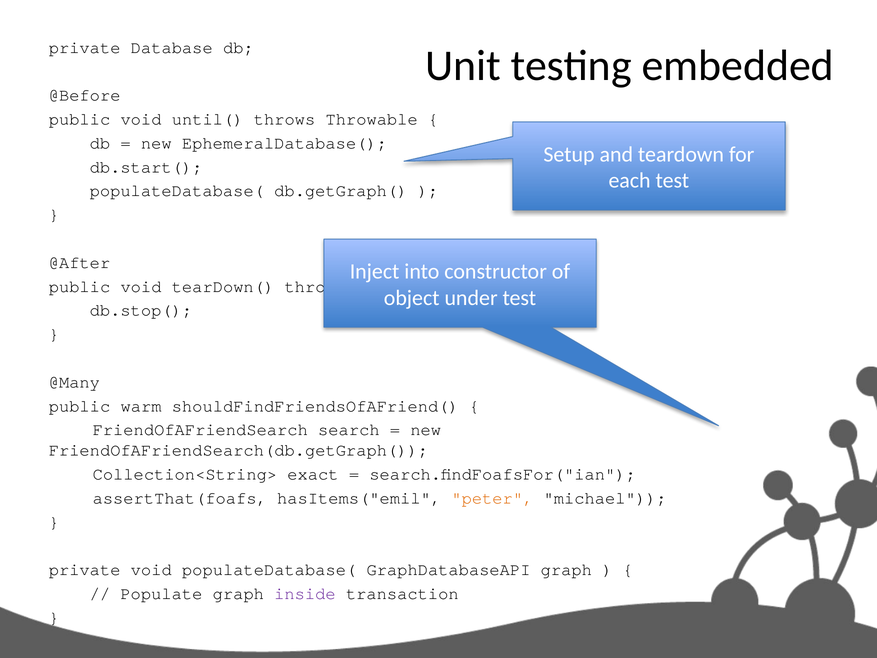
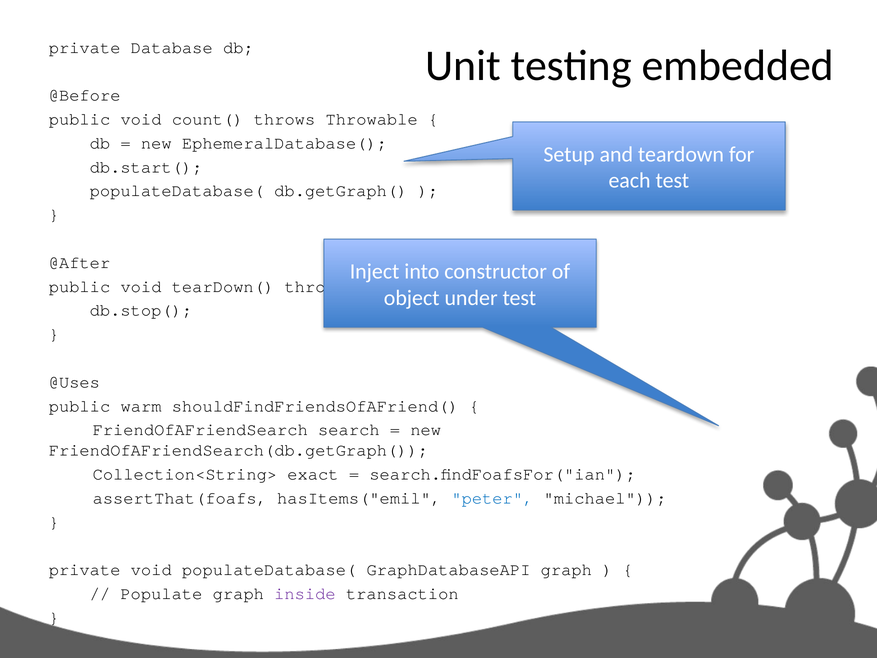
until(: until( -> count( (208, 119)
@Many: @Many -> @Uses (74, 382)
peter colour: orange -> blue (492, 498)
